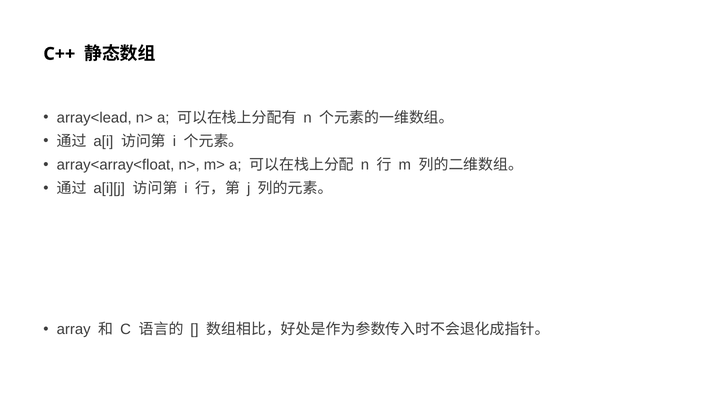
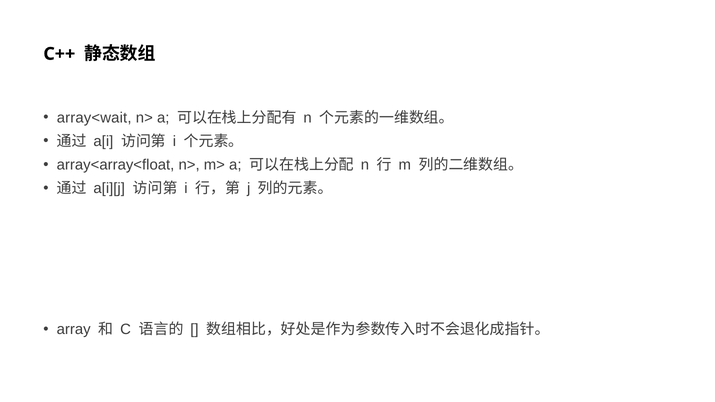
array<lead: array<lead -> array<wait (94, 118)
